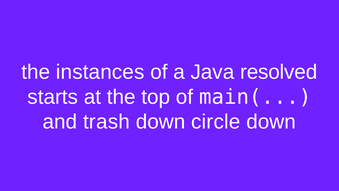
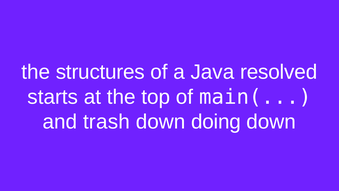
instances: instances -> structures (100, 72)
circle: circle -> doing (216, 122)
